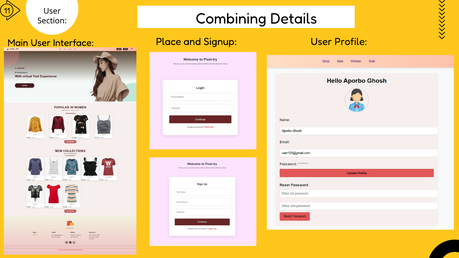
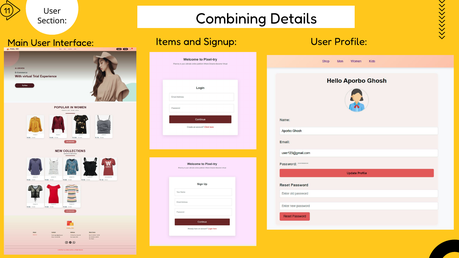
Place: Place -> Items (168, 42)
